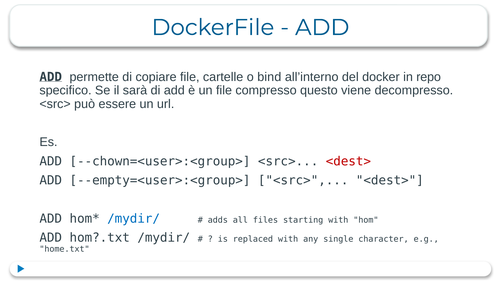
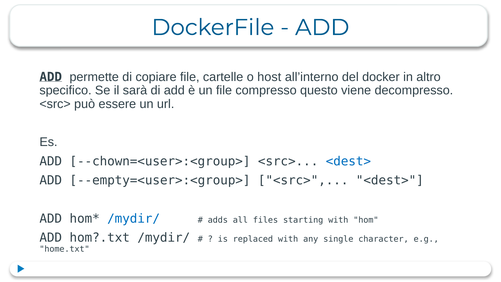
bind: bind -> host (269, 77)
repo: repo -> altro (429, 77)
<dest> colour: red -> blue (348, 161)
